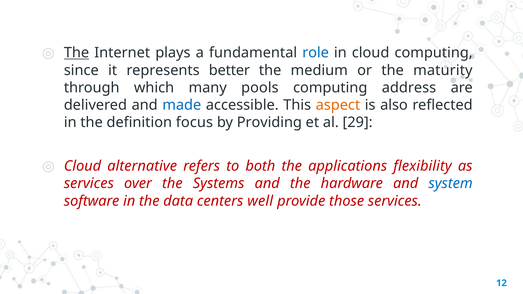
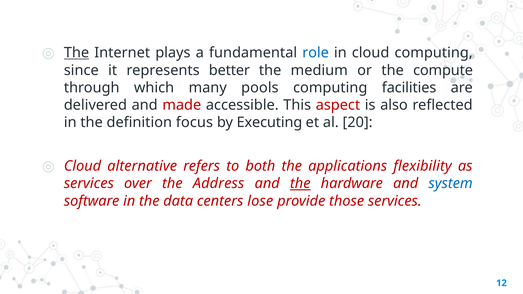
maturity: maturity -> compute (443, 70)
address: address -> facilities (409, 88)
made colour: blue -> red (182, 105)
aspect colour: orange -> red (338, 105)
Providing: Providing -> Executing (269, 123)
29: 29 -> 20 (358, 123)
Systems: Systems -> Address (219, 184)
the underline: none -> present (300, 184)
well: well -> lose (260, 201)
